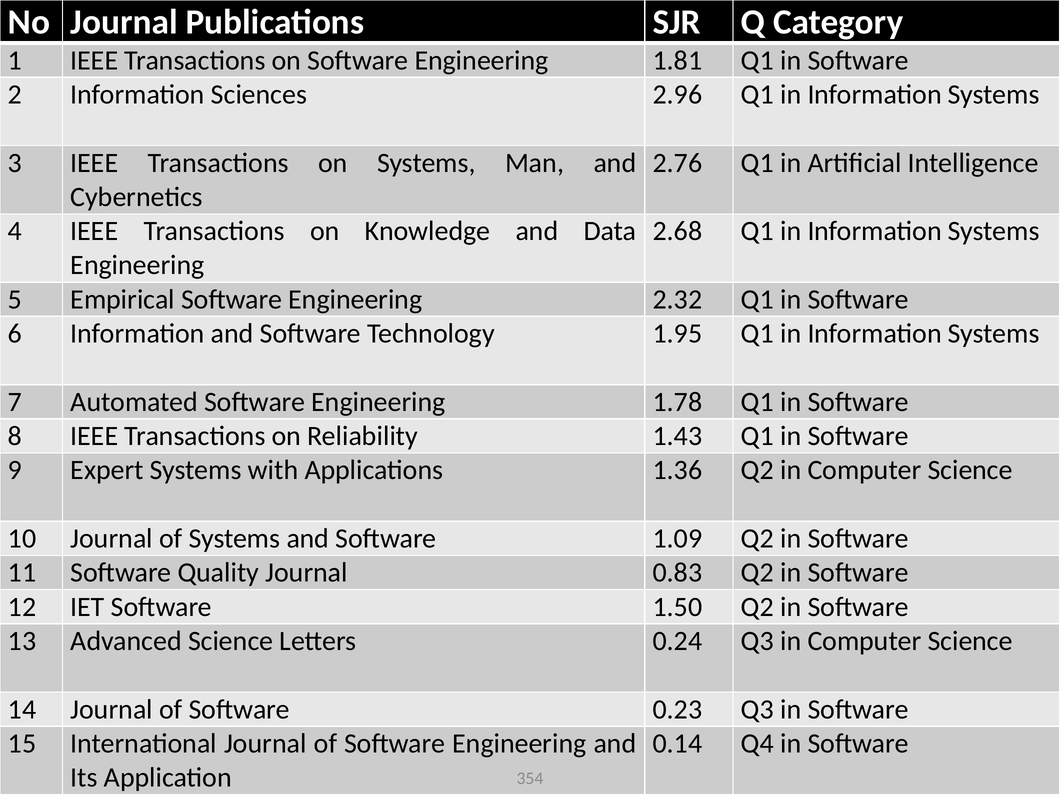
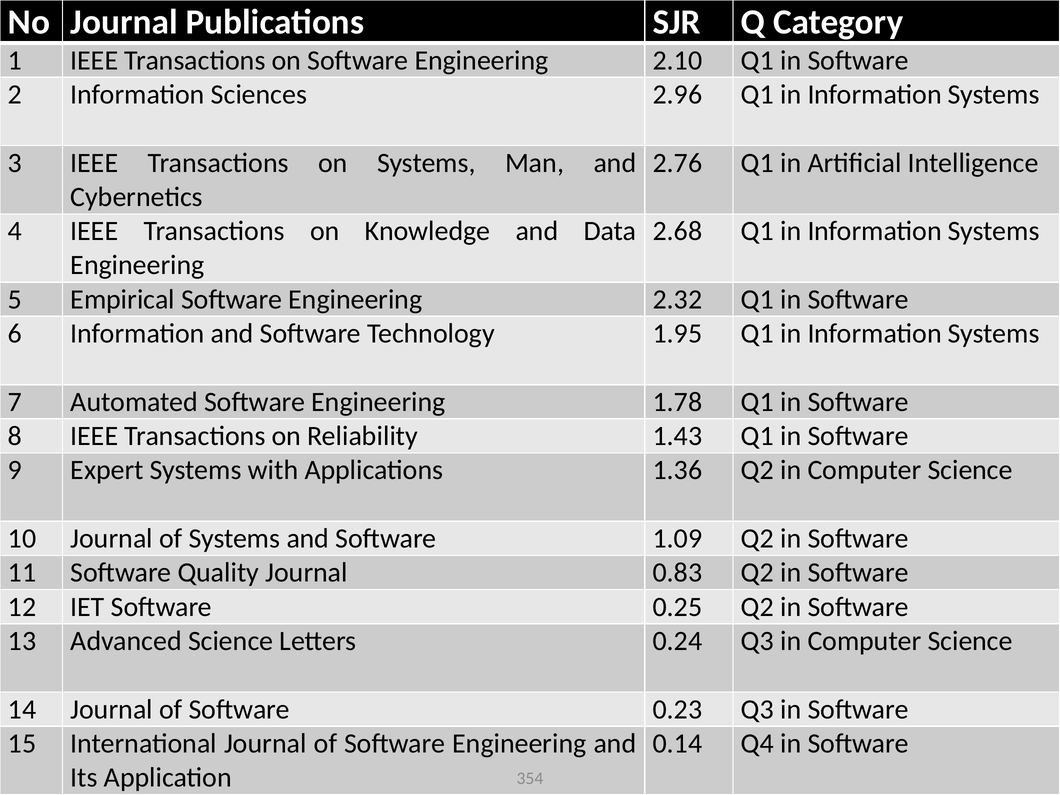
1.81: 1.81 -> 2.10 (677, 60)
1.50: 1.50 -> 0.25 (677, 607)
